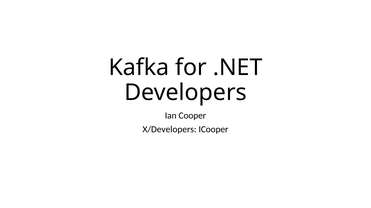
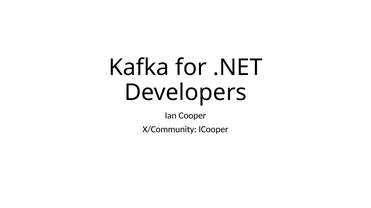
X/Developers: X/Developers -> X/Community (170, 130)
